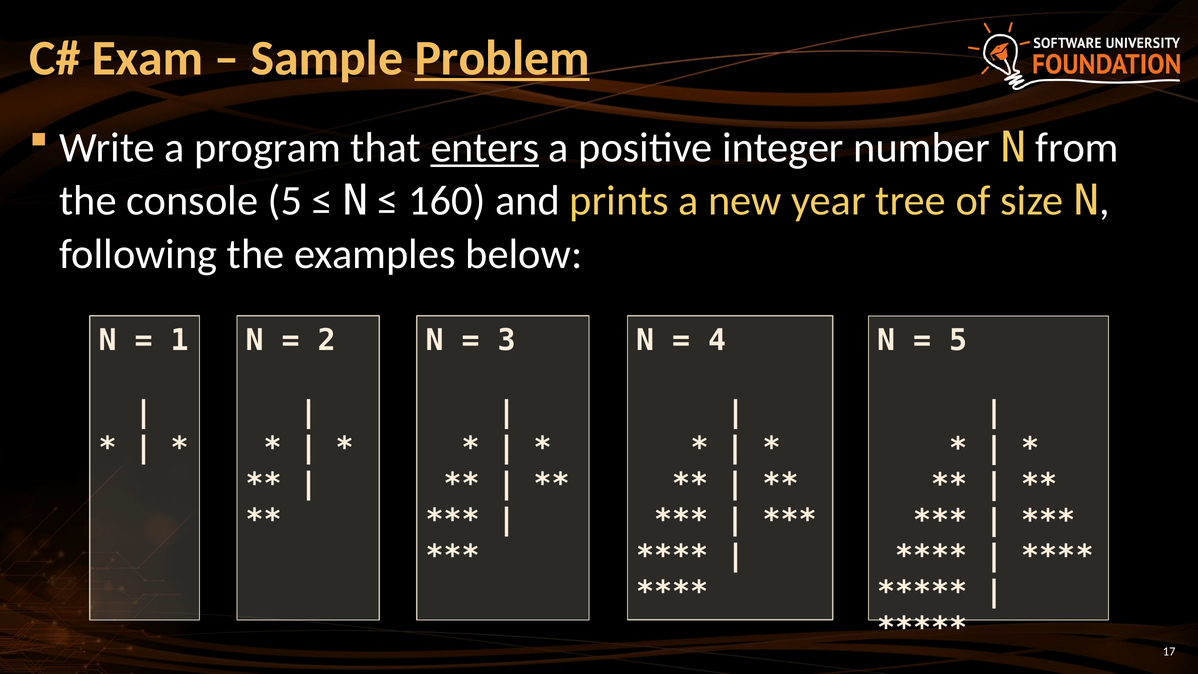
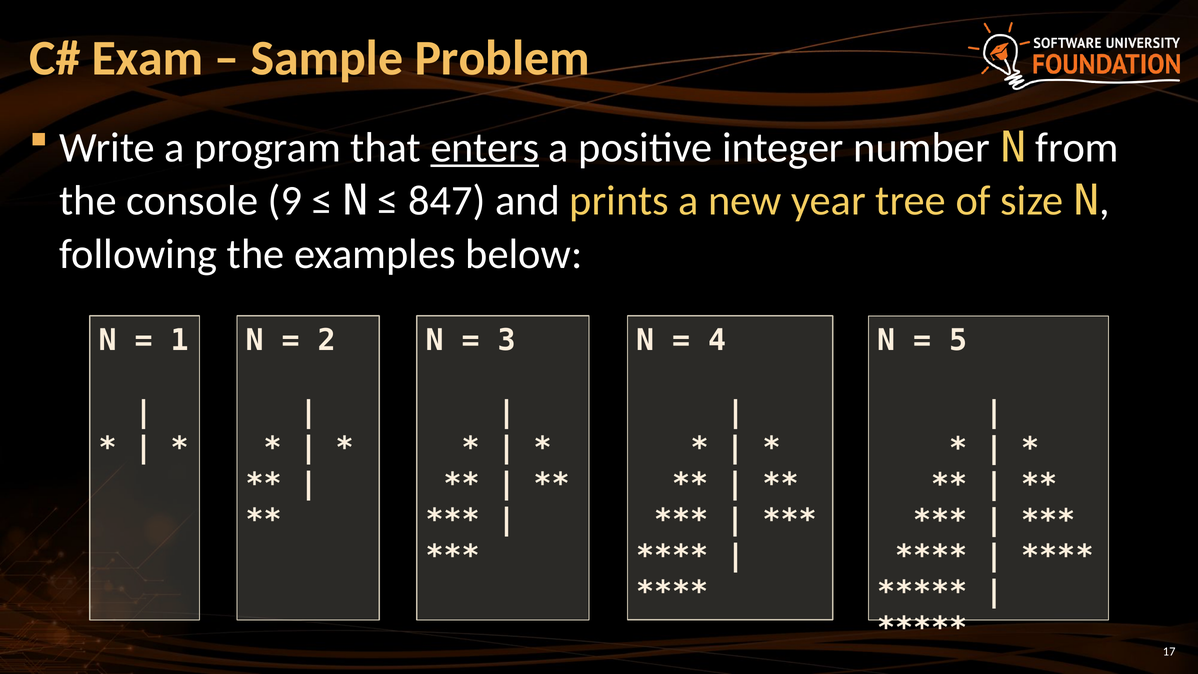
Problem underline: present -> none (502, 58)
console 5: 5 -> 9 (285, 201)
160: 160 -> 847 (447, 201)
